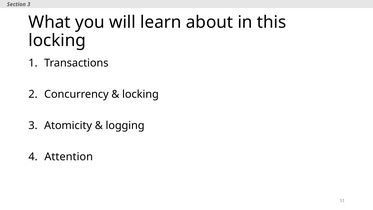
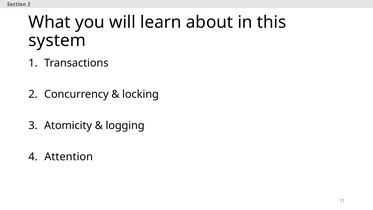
locking: locking -> system (57, 41)
